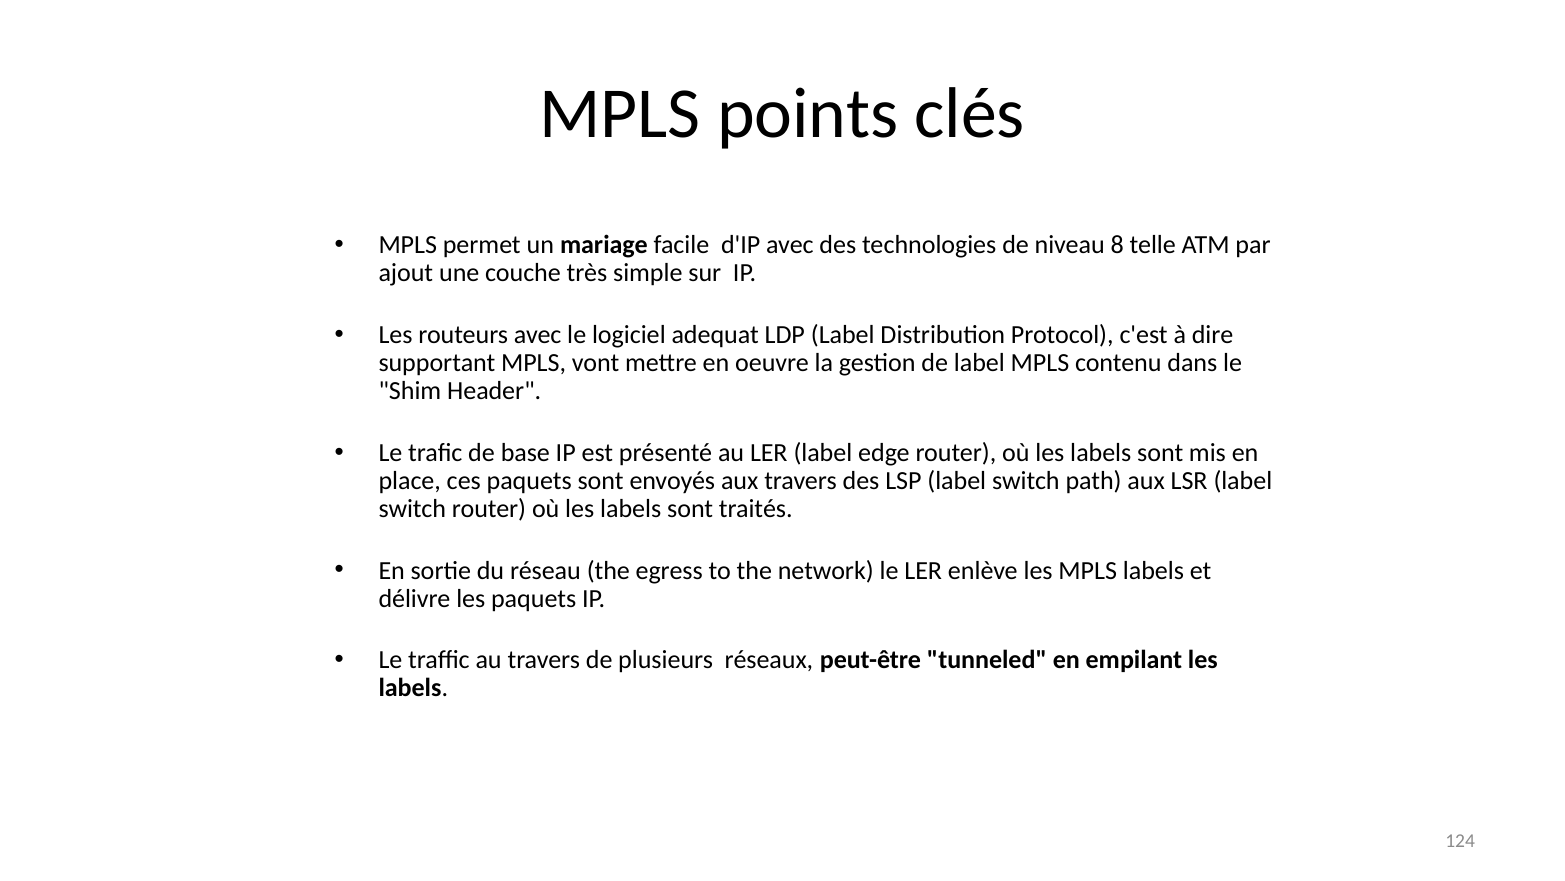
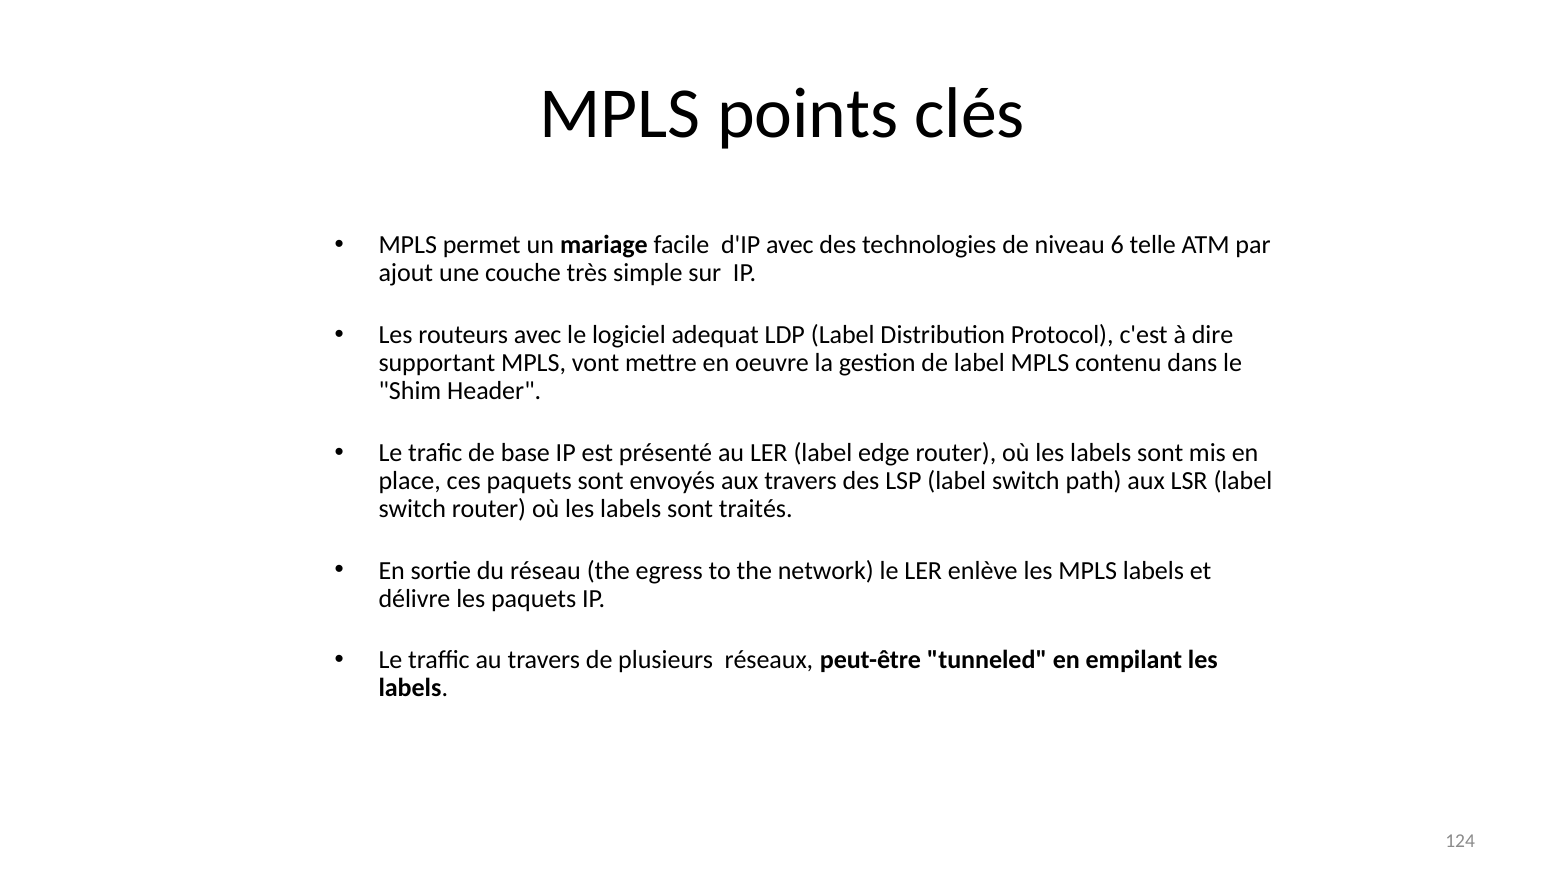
8: 8 -> 6 (1117, 245)
